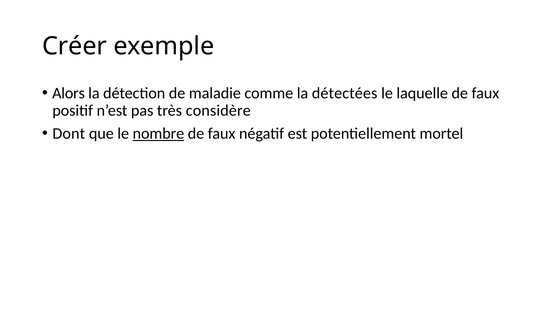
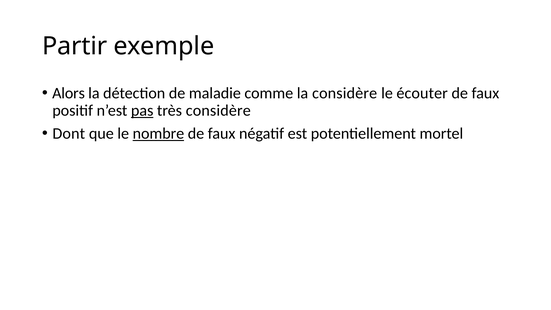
Créer: Créer -> Partir (75, 46)
la détectées: détectées -> considère (345, 93)
laquelle: laquelle -> écouter (422, 93)
pas underline: none -> present (142, 111)
